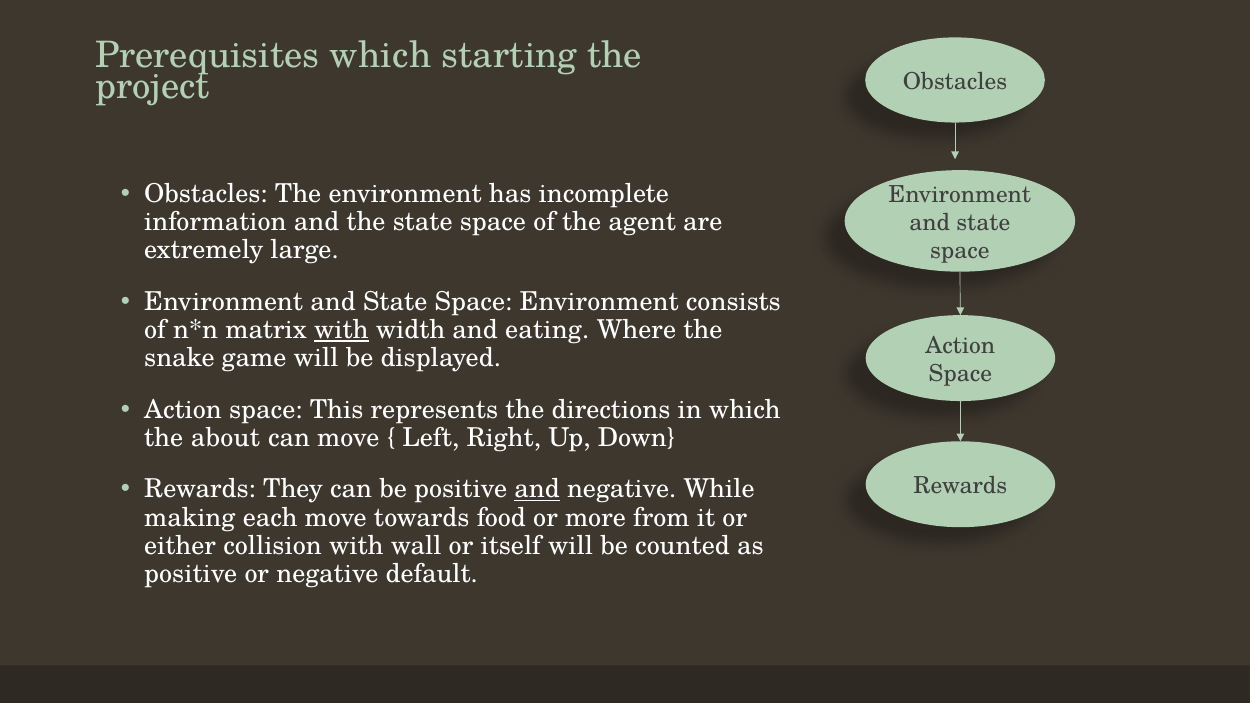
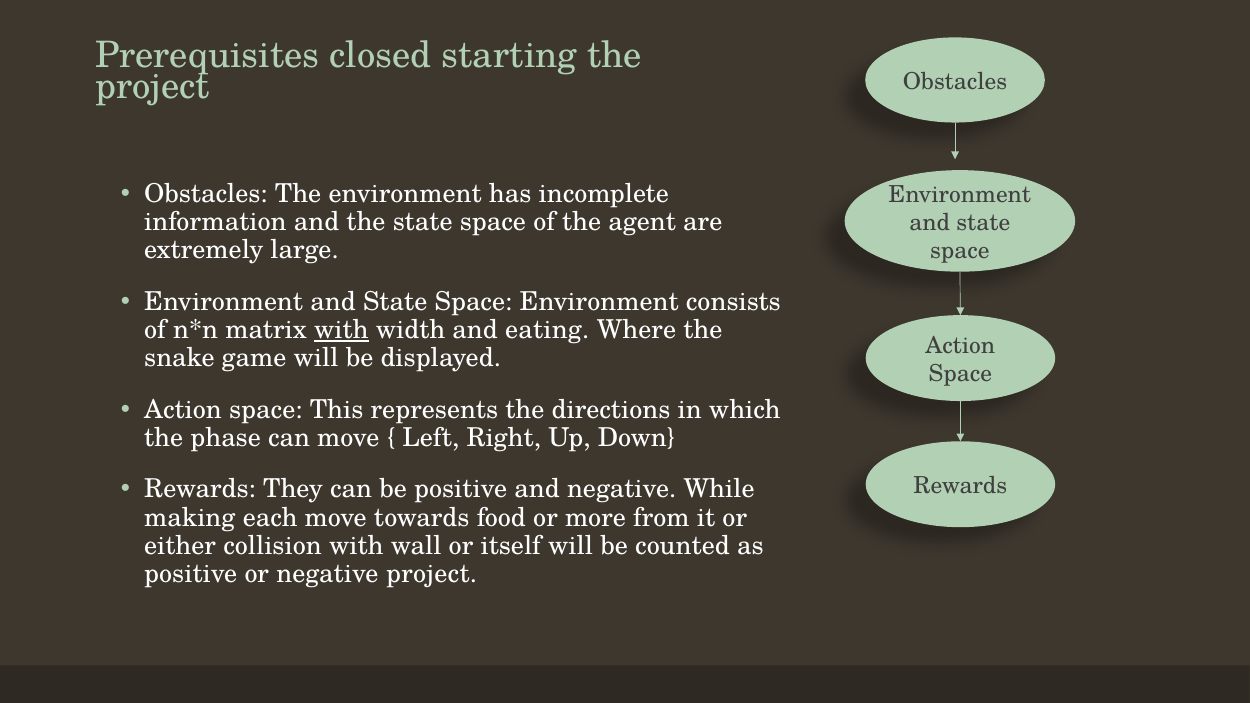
Prerequisites which: which -> closed (381, 55)
about: about -> phase (226, 438)
and underline: present -> none (537, 489)
negative default: default -> project (432, 574)
